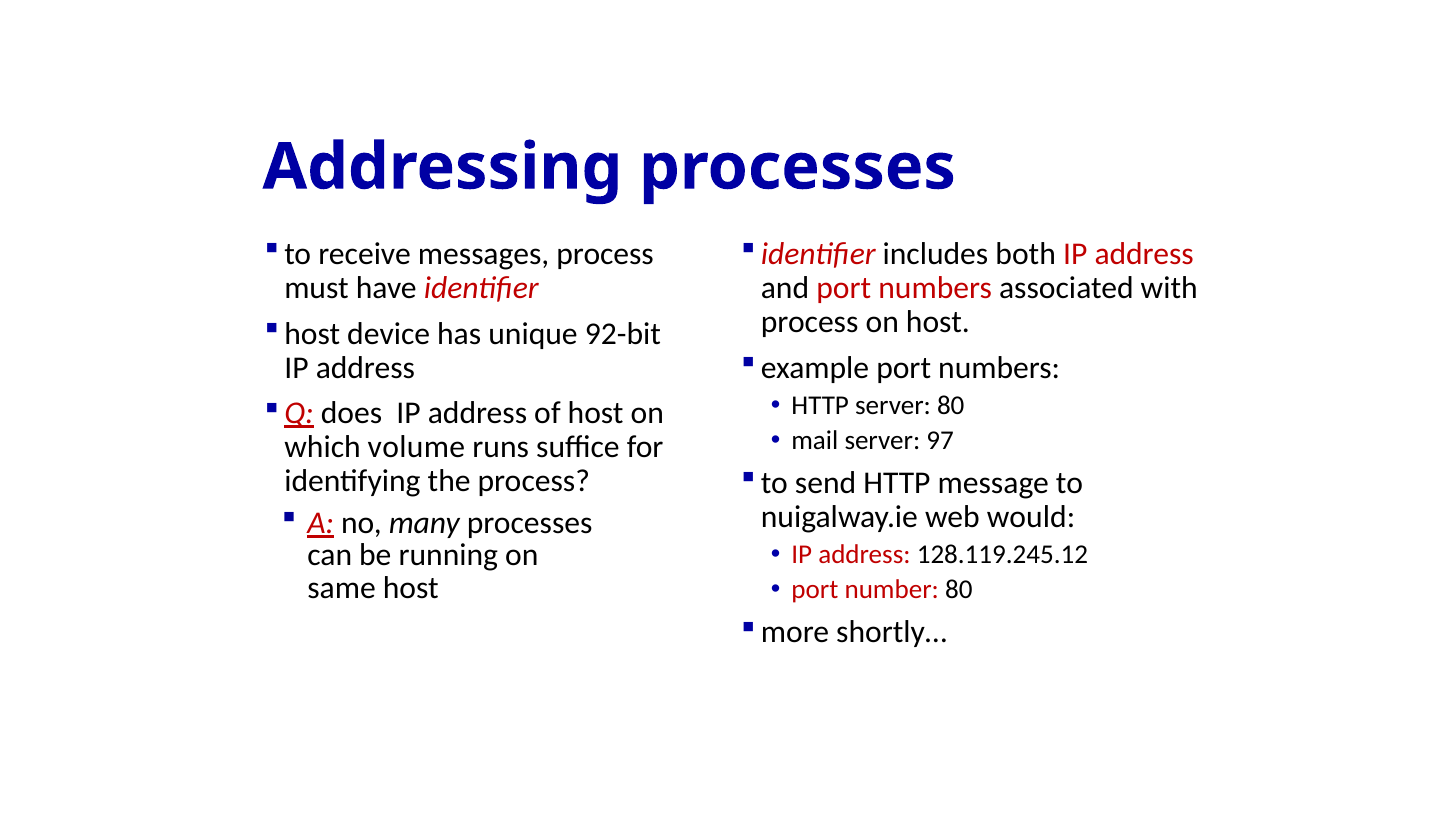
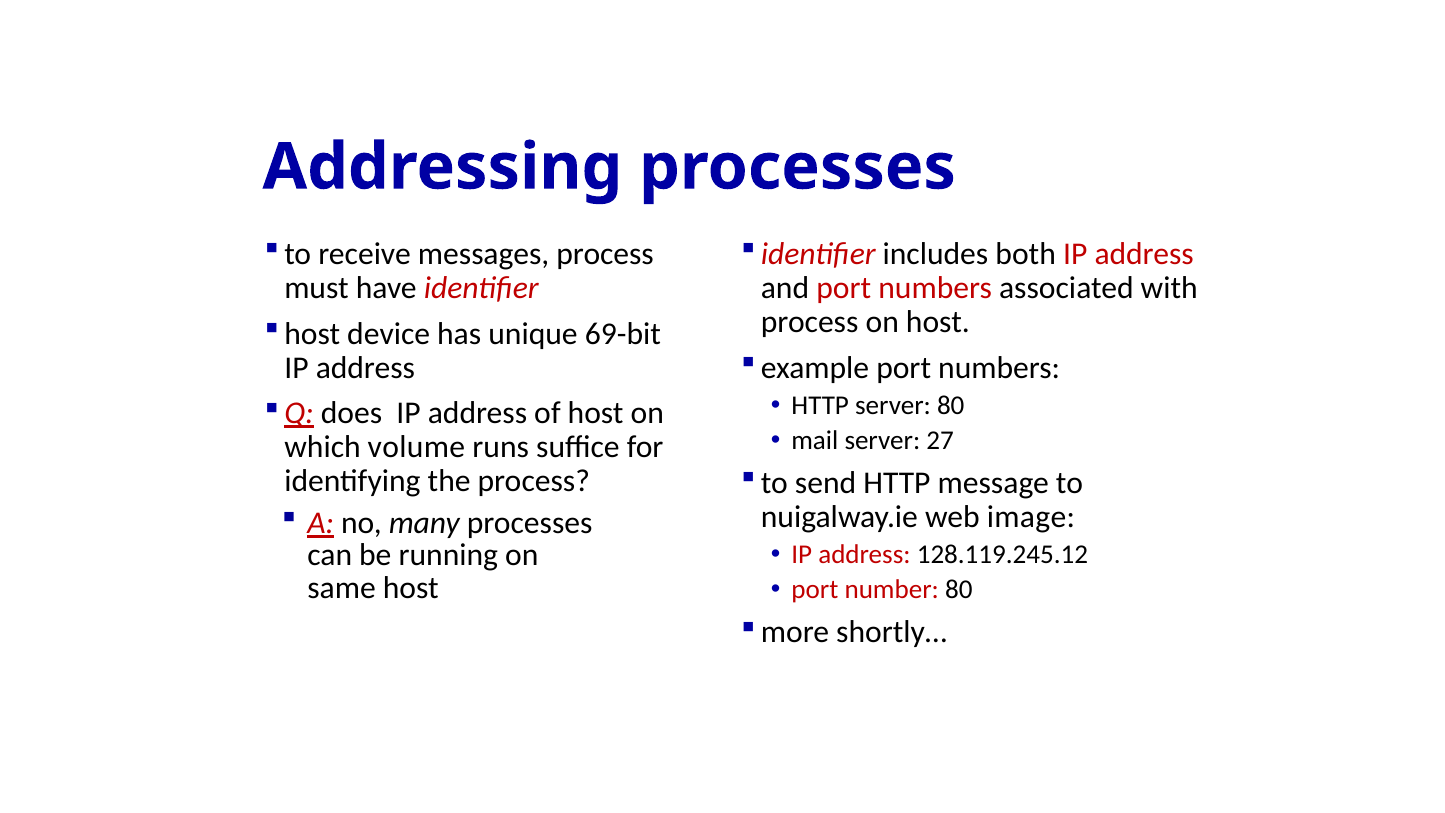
92-bit: 92-bit -> 69-bit (623, 334)
97: 97 -> 27 (940, 440)
would: would -> image (1031, 517)
